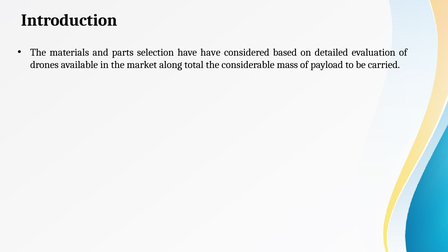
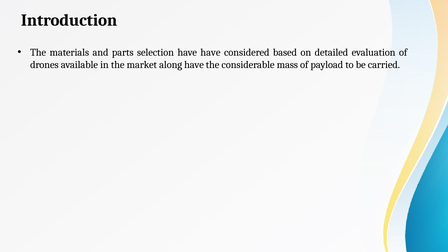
along total: total -> have (194, 65)
